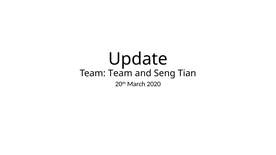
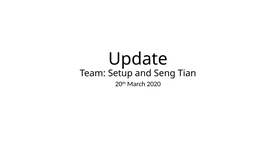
Team Team: Team -> Setup (120, 73)
